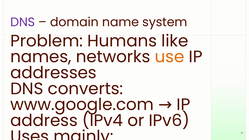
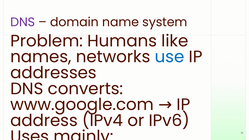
use colour: orange -> blue (170, 57)
